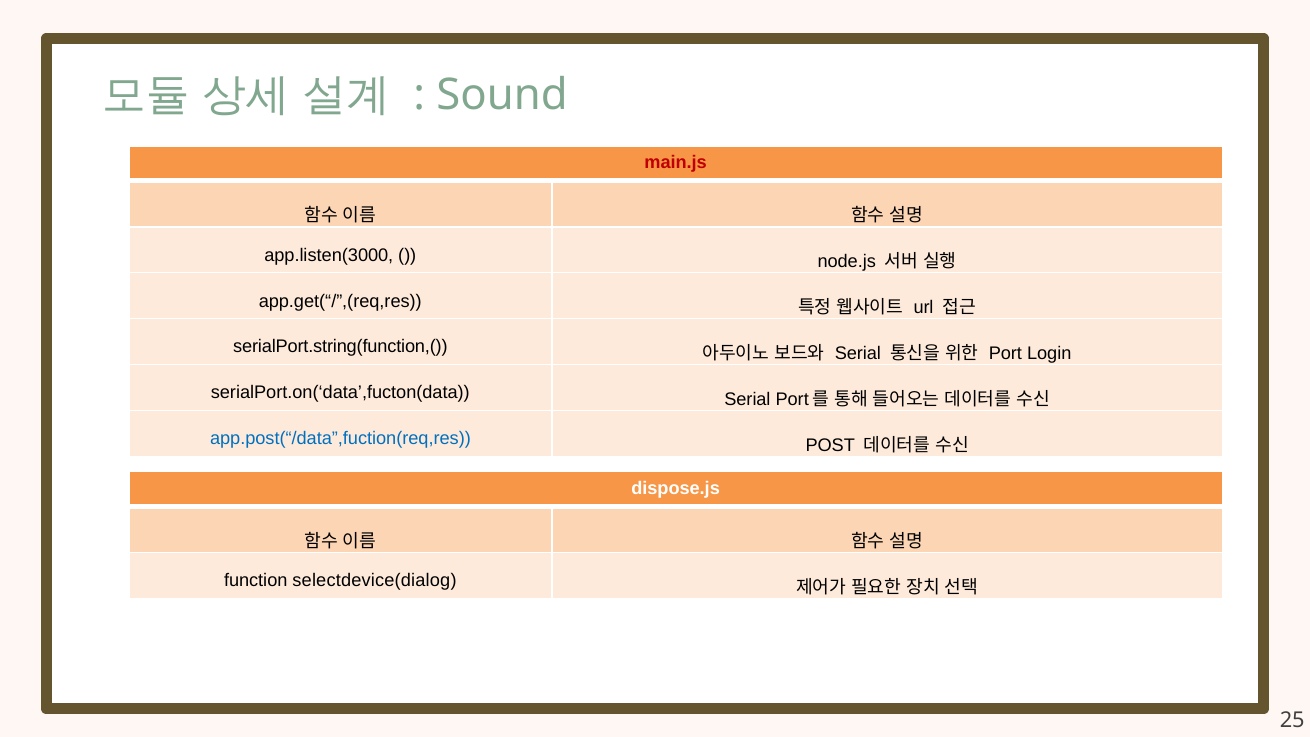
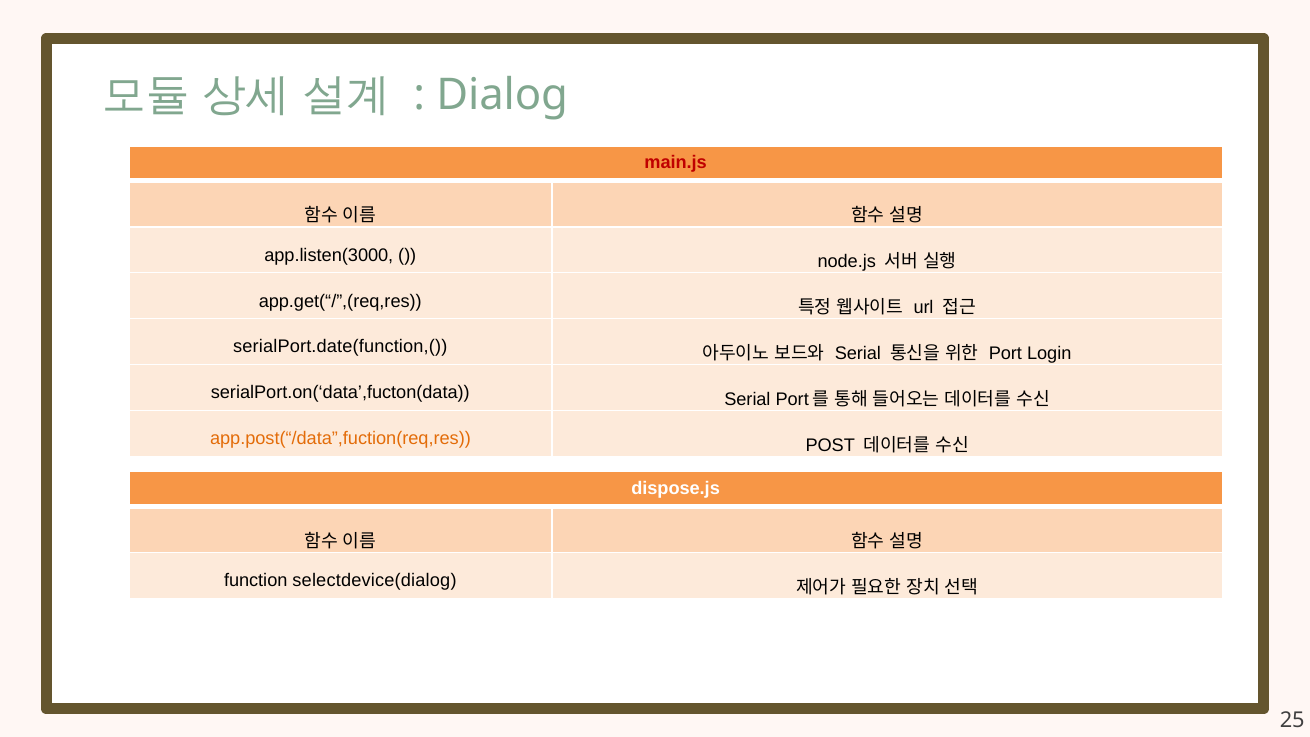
Sound: Sound -> Dialog (502, 95)
serialPort.string(function,(: serialPort.string(function,( -> serialPort.date(function,( (340, 347)
app.post(“/data”,fuction(req,res colour: blue -> orange (340, 439)
